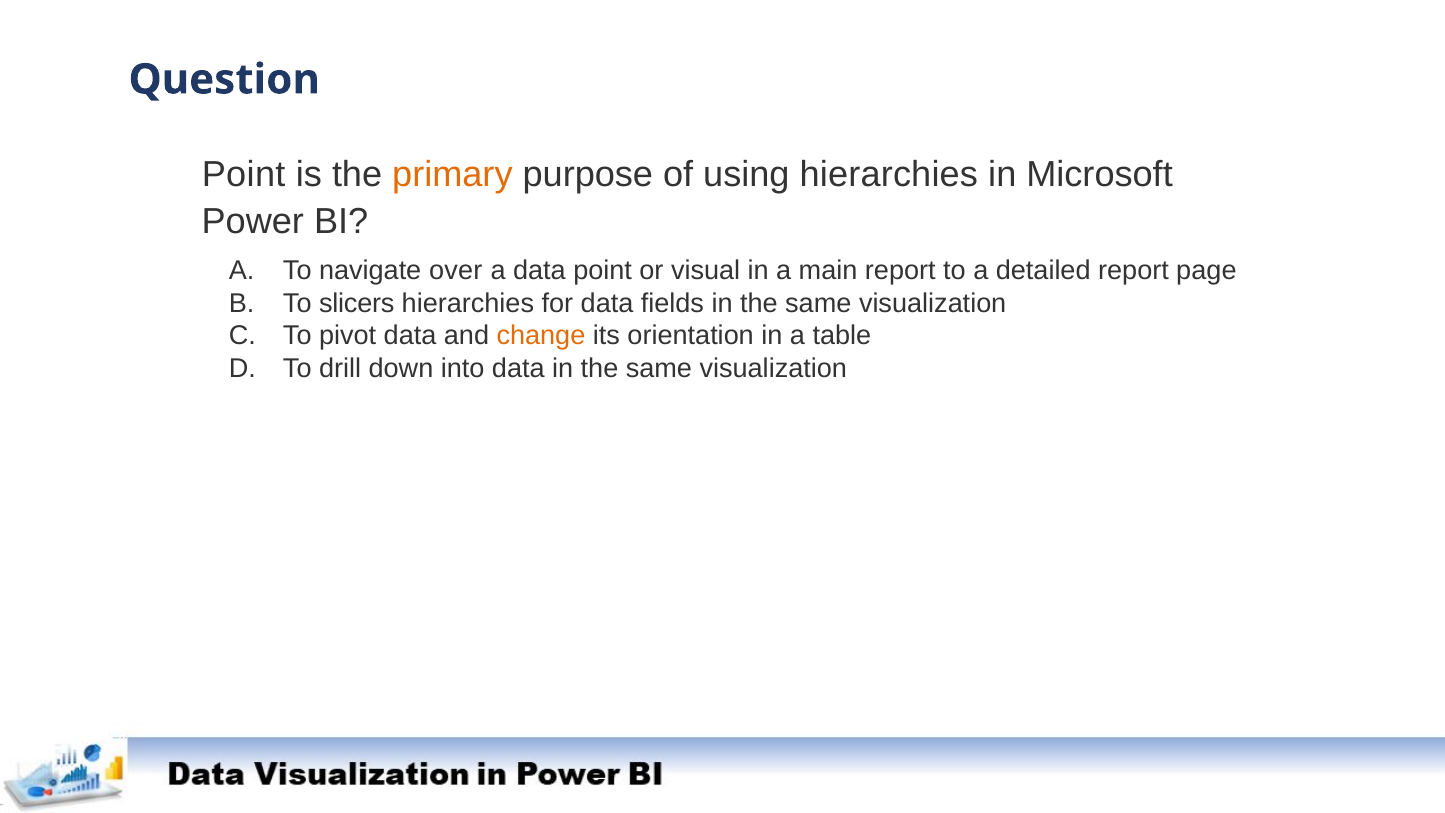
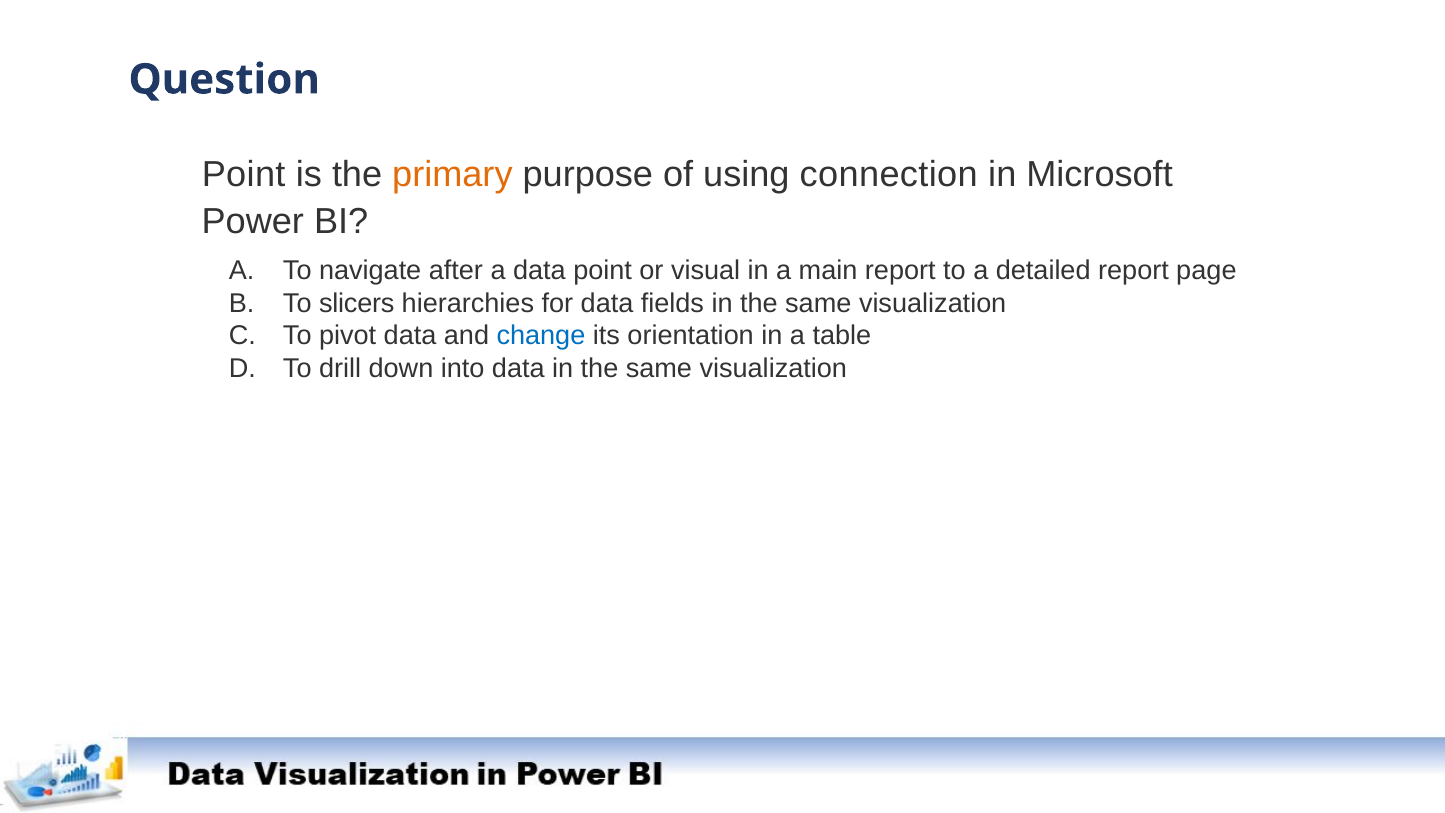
using hierarchies: hierarchies -> connection (889, 175)
over: over -> after (456, 271)
change colour: orange -> blue (541, 336)
